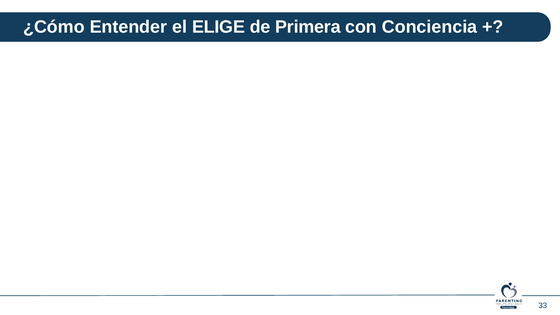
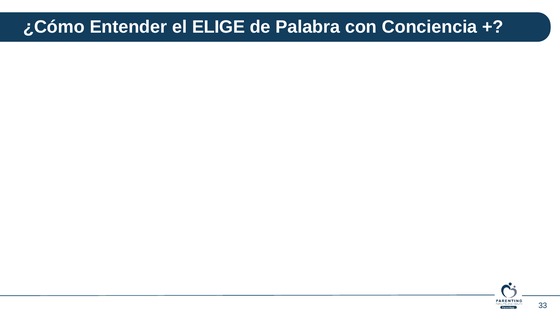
Primera: Primera -> Palabra (308, 27)
